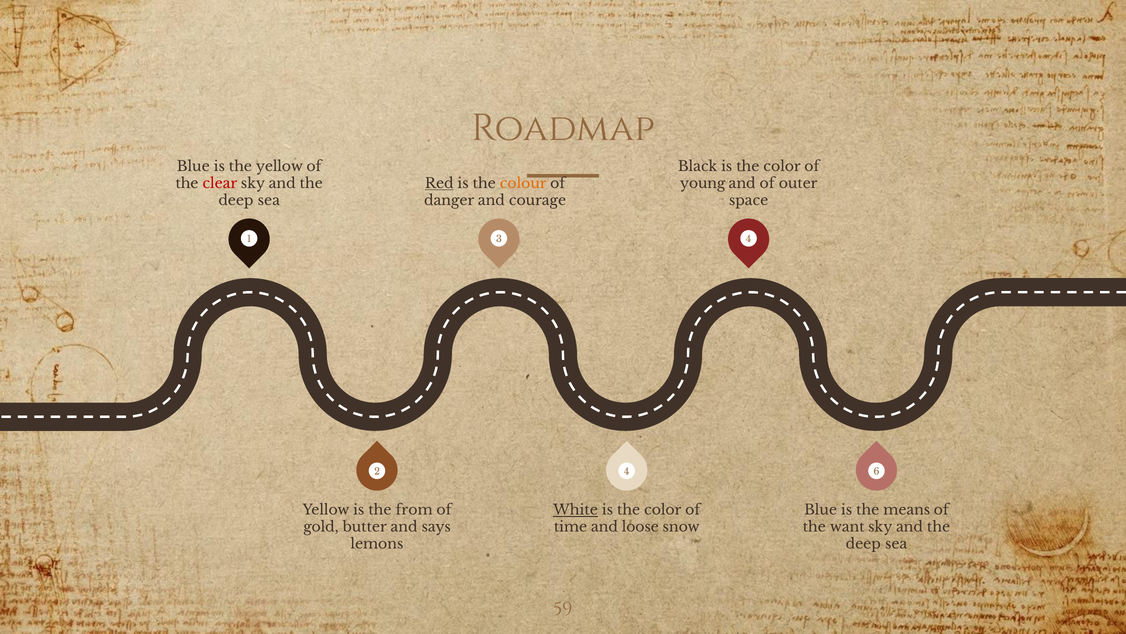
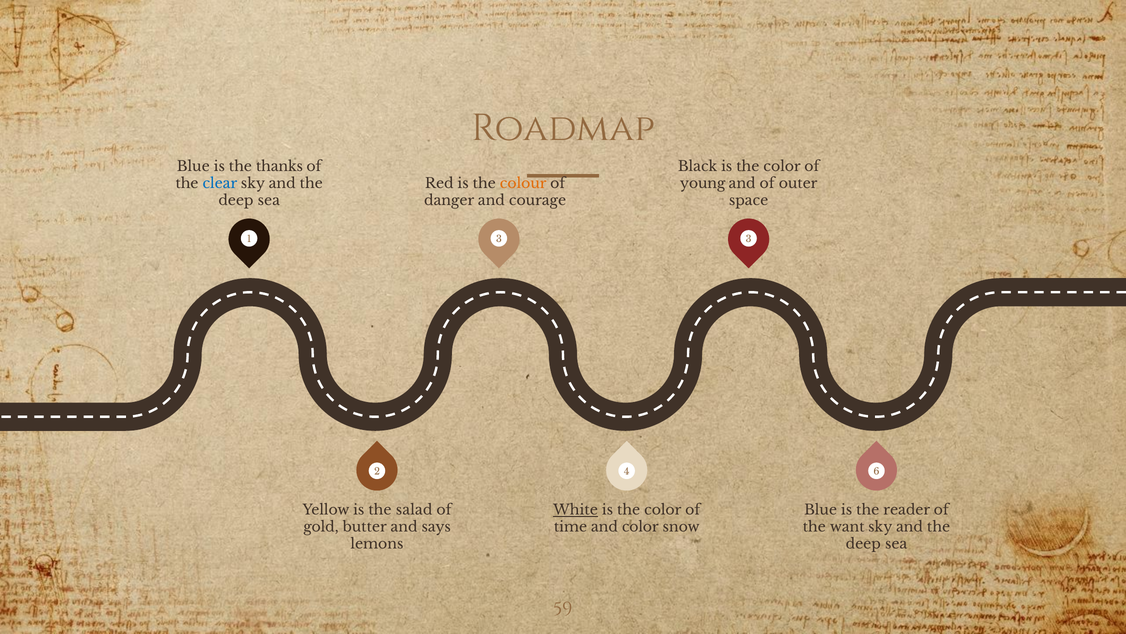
the yellow: yellow -> thanks (279, 167)
clear colour: red -> blue (220, 184)
Red underline: present -> none (439, 184)
3 4: 4 -> 3 (749, 239)
from: from -> salad (414, 510)
means: means -> reader (907, 510)
and loose: loose -> color (640, 527)
